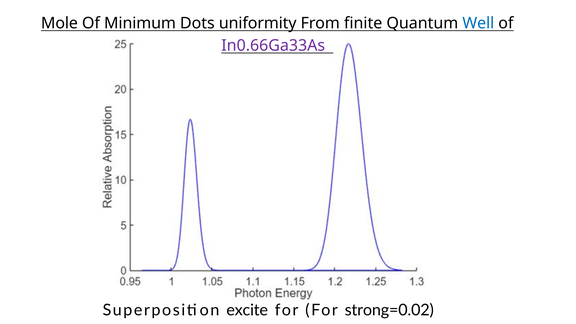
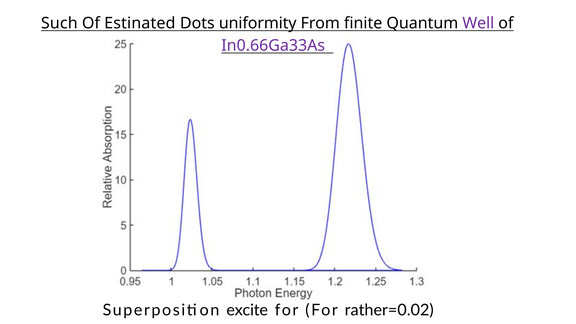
Mole: Mole -> Such (59, 23)
Minimum: Minimum -> Estinated (140, 23)
Well colour: blue -> purple (478, 23)
strong=0.02: strong=0.02 -> rather=0.02 (389, 310)
